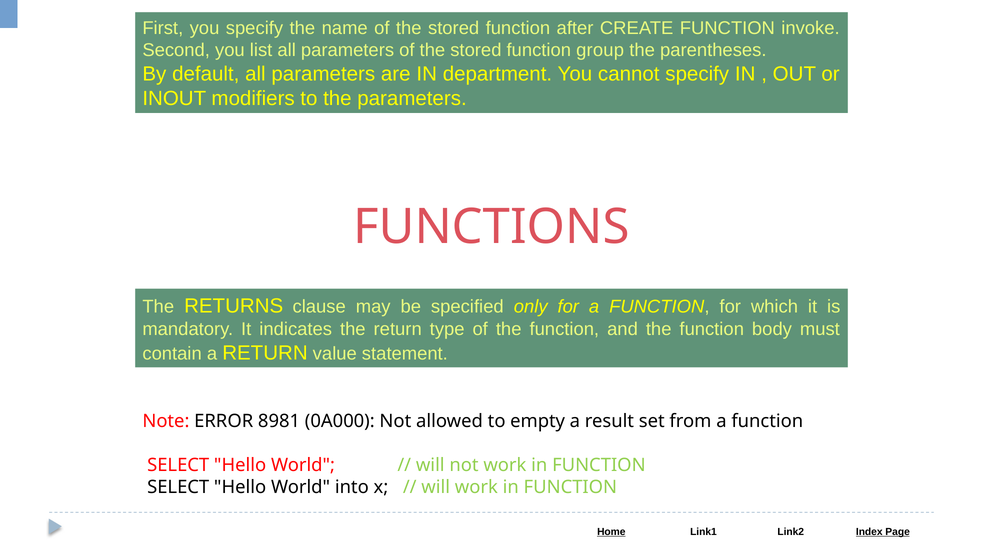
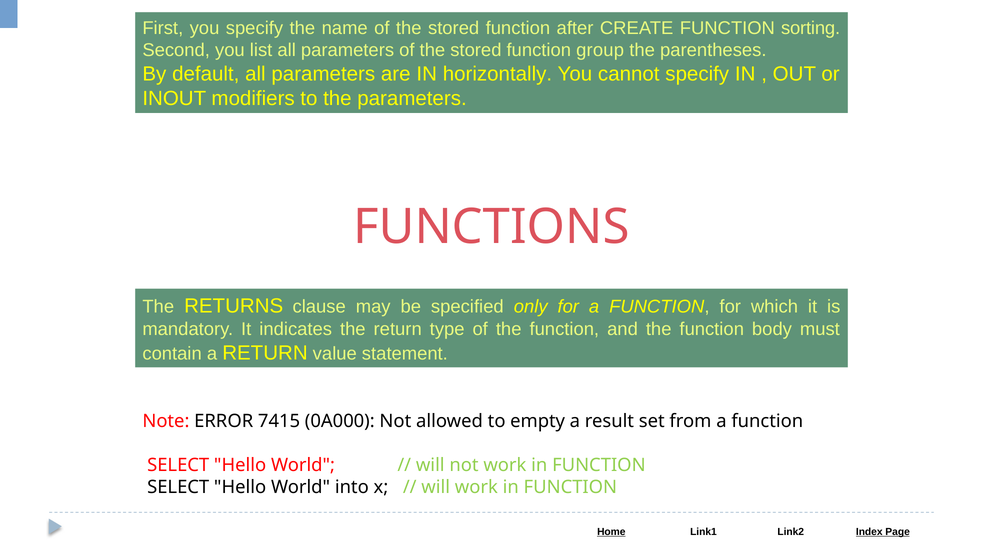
invoke: invoke -> sorting (811, 28)
department: department -> horizontally (497, 74)
8981: 8981 -> 7415 (279, 421)
